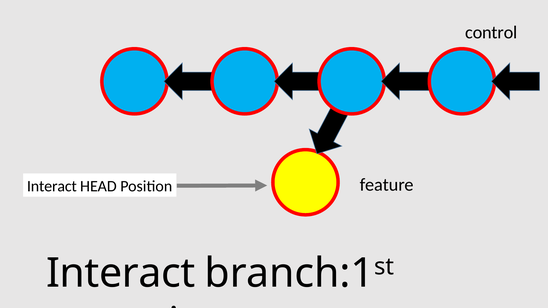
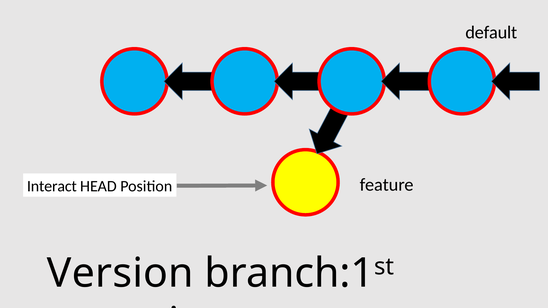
control: control -> default (491, 32)
Interact: Interact -> Version (120, 273)
